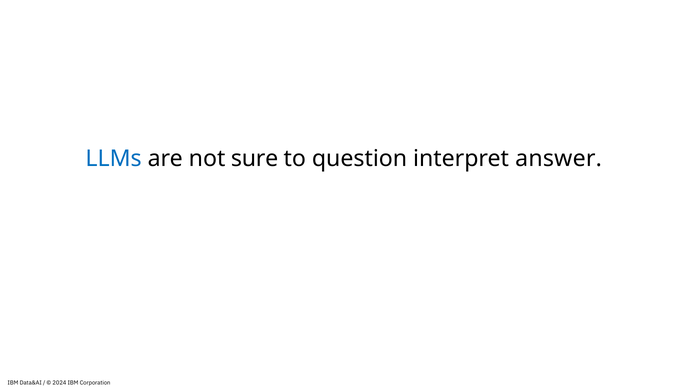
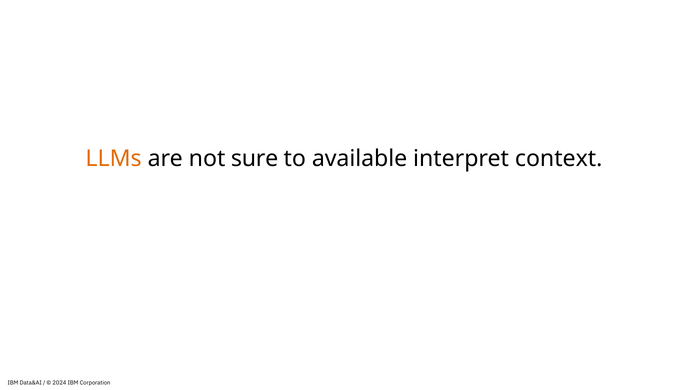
LLMs colour: blue -> orange (114, 159)
question: question -> available (360, 159)
answer: answer -> context (559, 159)
